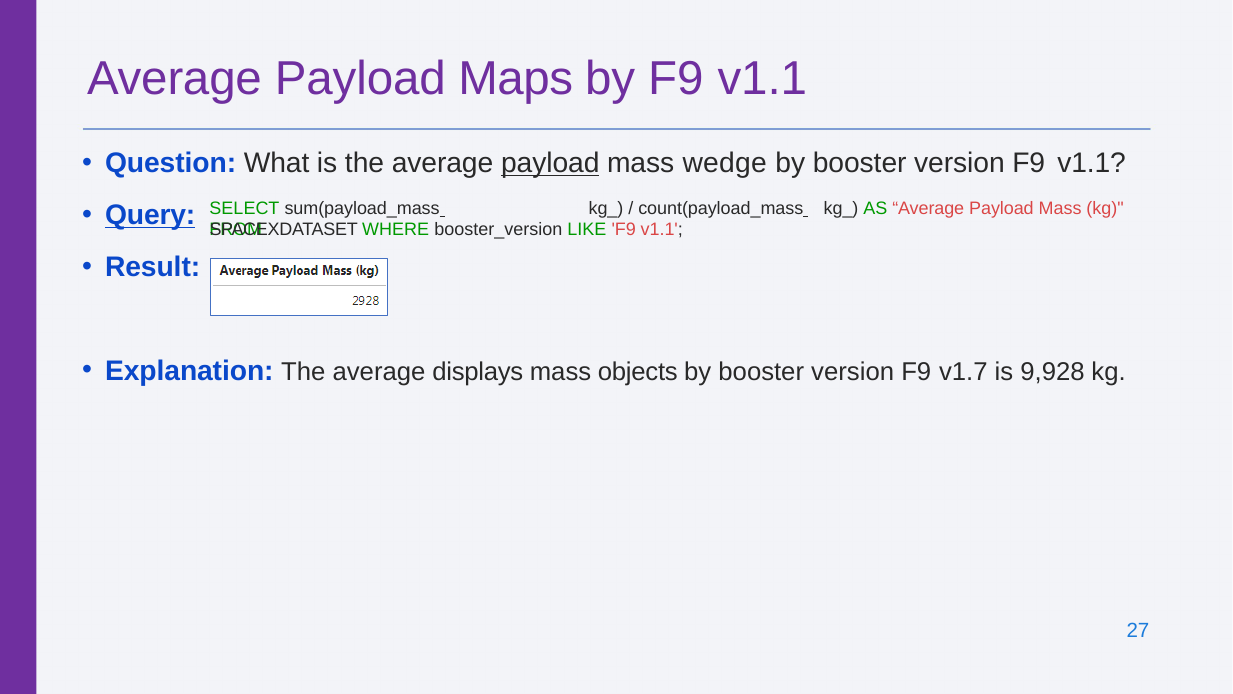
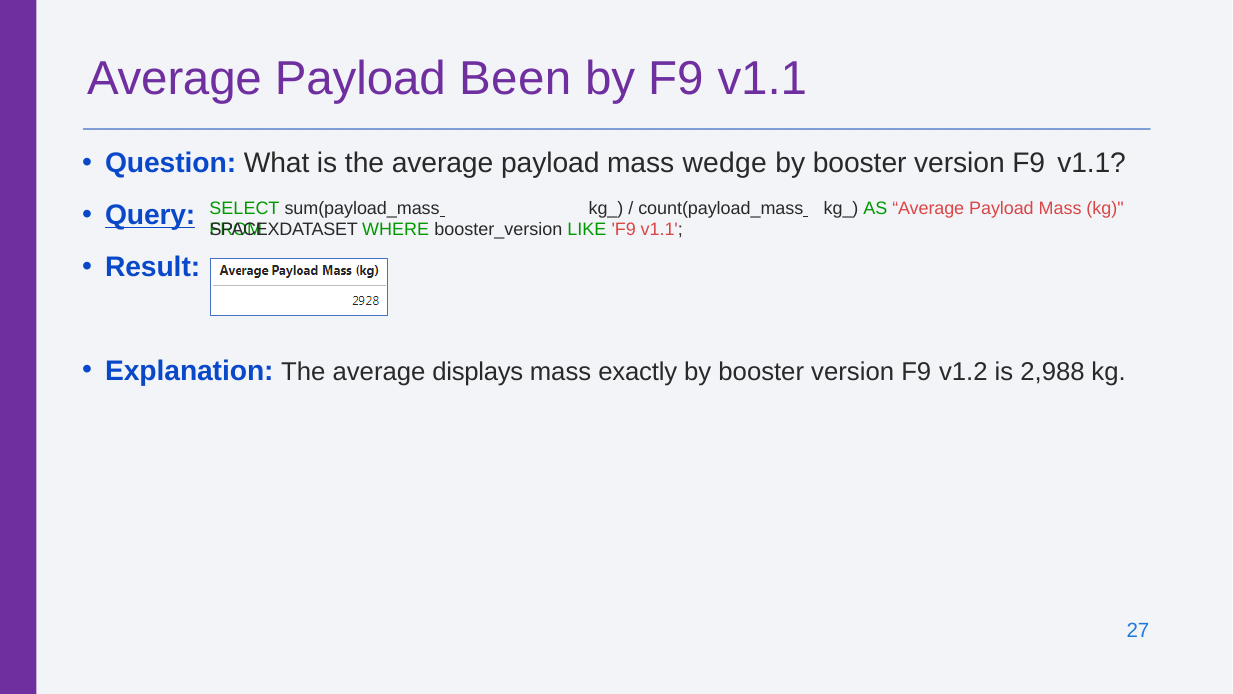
Maps: Maps -> Been (515, 79)
payload underline: present -> none (550, 163)
objects: objects -> exactly (638, 372)
v1.7: v1.7 -> v1.2 (963, 372)
9,928: 9,928 -> 2,988 (1052, 372)
